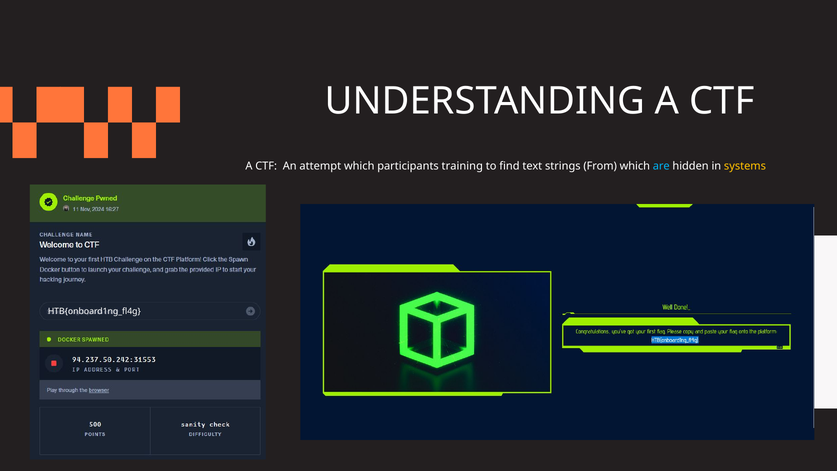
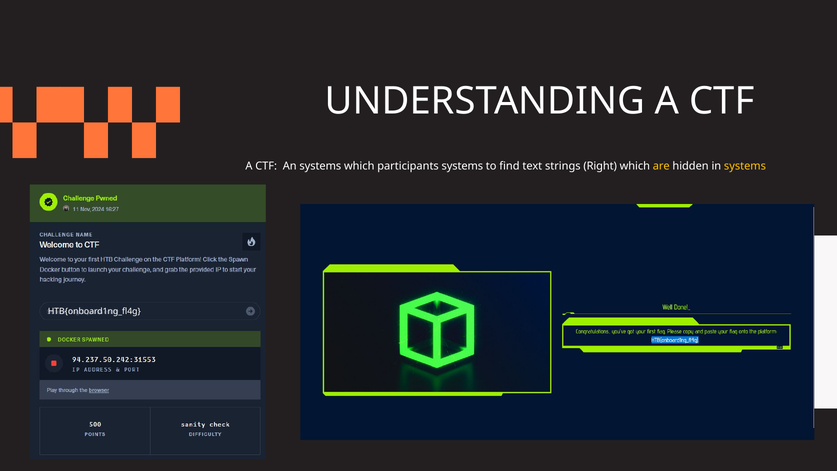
An attempt: attempt -> systems (320, 166)
participants training: training -> systems (462, 166)
From: From -> Right (600, 166)
are colour: light blue -> yellow (661, 166)
